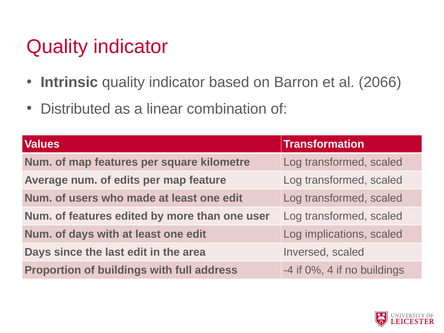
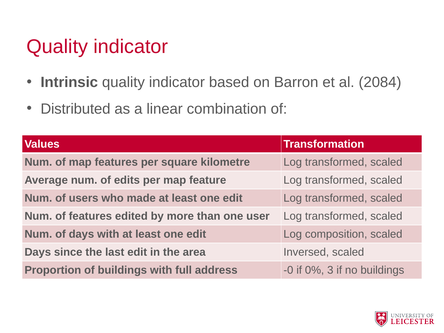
2066: 2066 -> 2084 (380, 82)
implications: implications -> composition (336, 234)
-4: -4 -> -0 (288, 270)
4: 4 -> 3 (330, 270)
